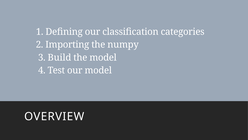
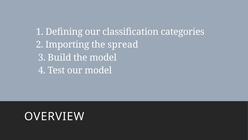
numpy: numpy -> spread (123, 45)
